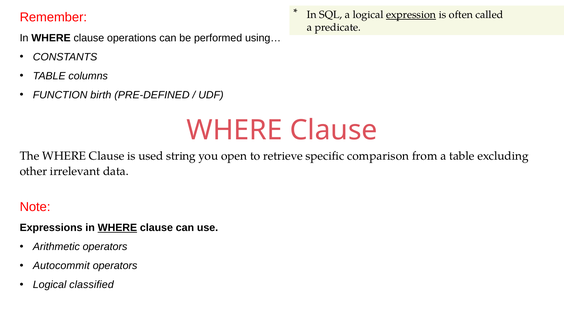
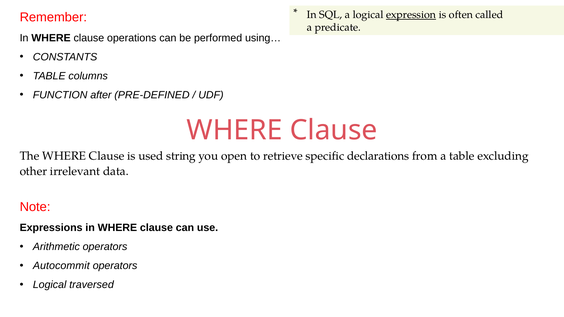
birth: birth -> after (101, 95)
comparison: comparison -> declarations (378, 156)
WHERE underline: present -> none (117, 228)
classified: classified -> traversed (92, 285)
